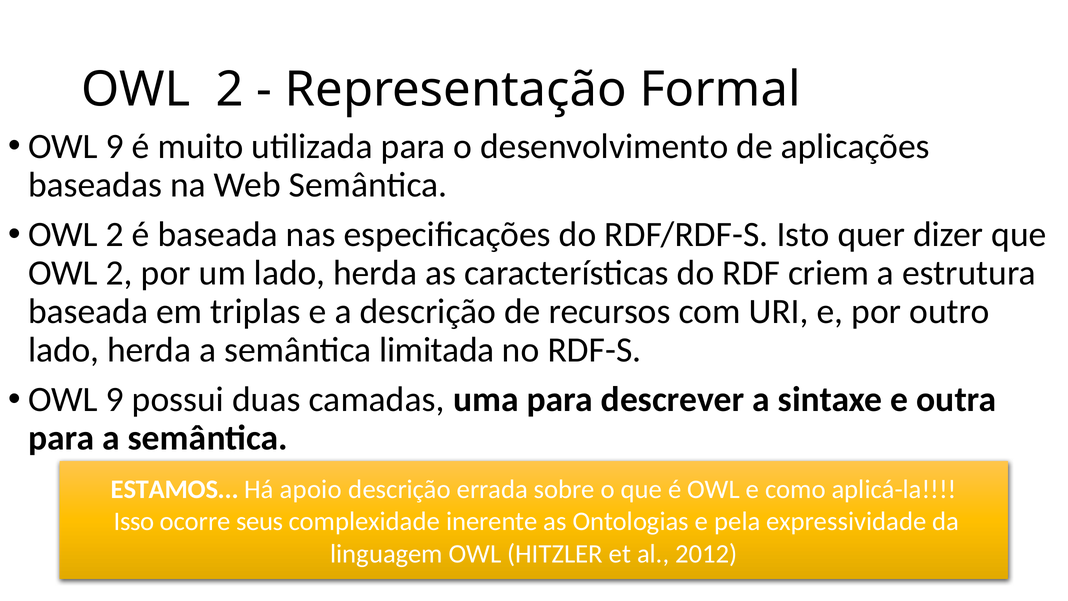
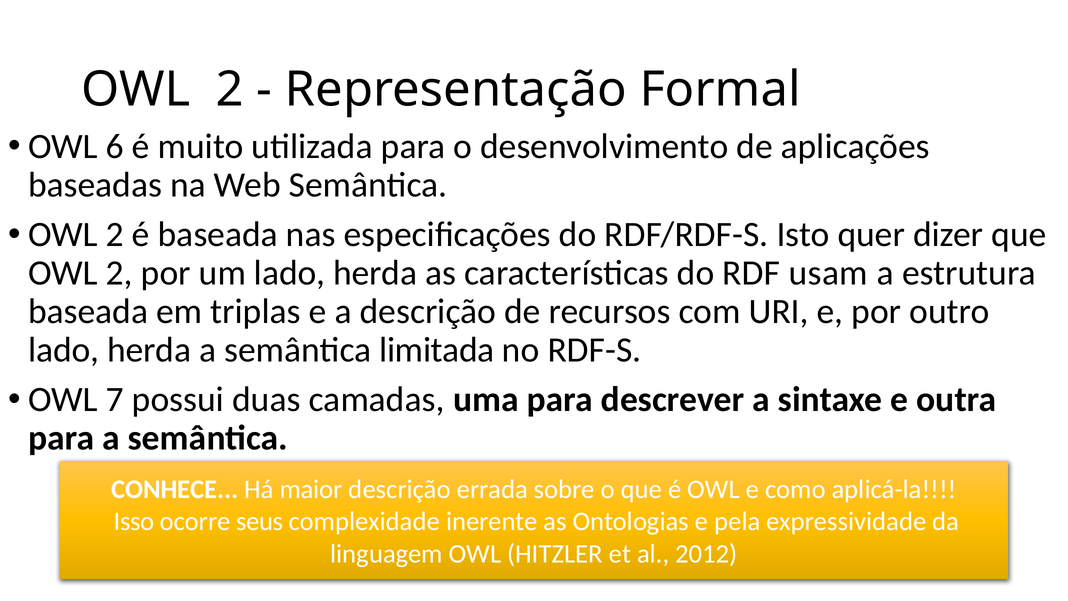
9: 9 -> 6 (115, 146)
criem: criem -> usam (828, 273)
9: 9 -> 7 (115, 399)
ESTAMOS: ESTAMOS -> CONHECE (175, 489)
apoio: apoio -> maior (311, 489)
